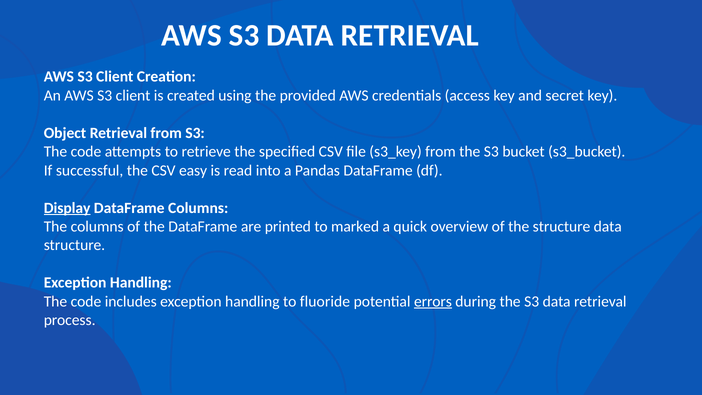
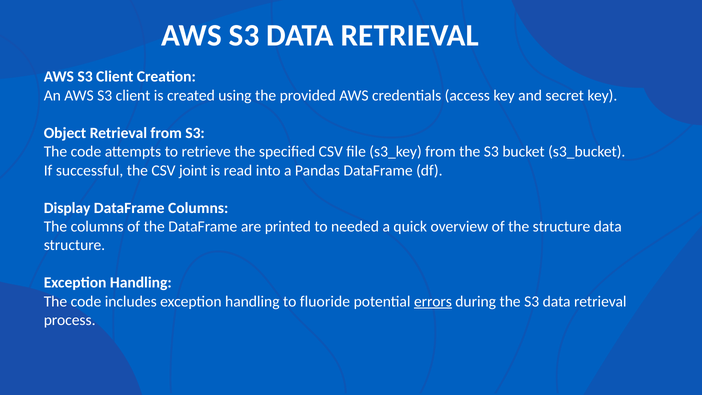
easy: easy -> joint (193, 170)
Display underline: present -> none (67, 208)
marked: marked -> needed (355, 227)
